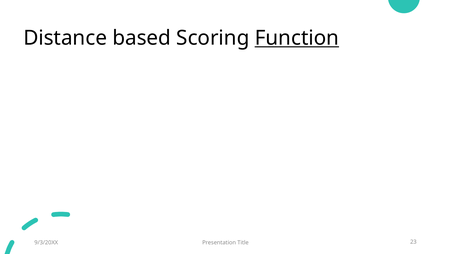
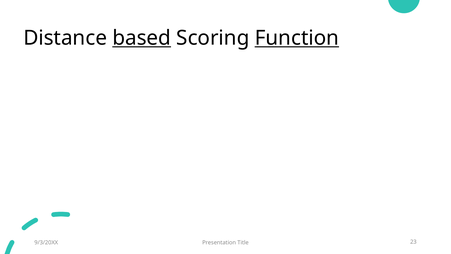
based underline: none -> present (142, 38)
